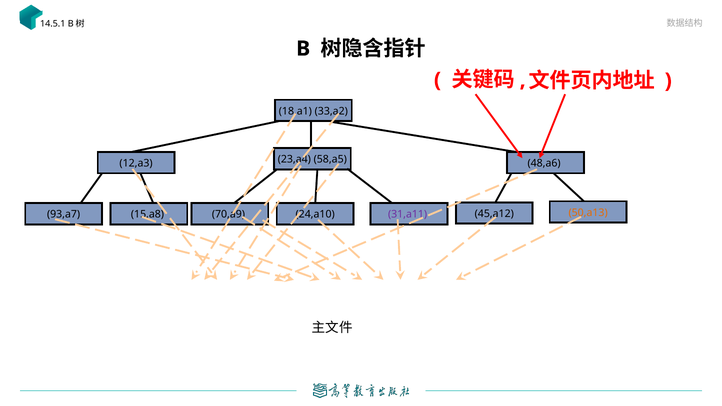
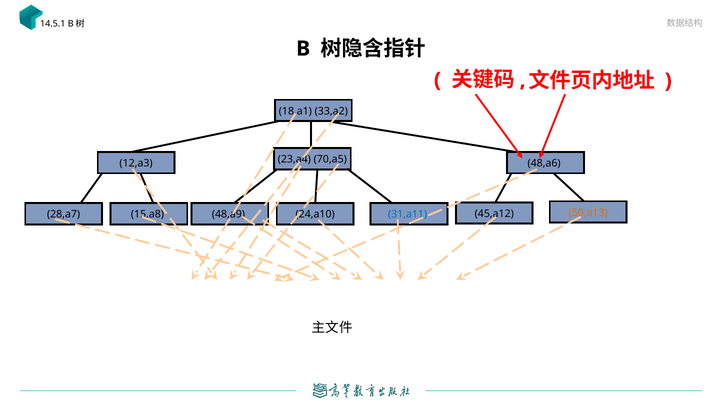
58,a5: 58,a5 -> 70,a5 (330, 159)
93,a7: 93,a7 -> 28,a7 (64, 215)
70,a9: 70,a9 -> 48,a9 (228, 215)
31,a11 colour: purple -> blue (408, 215)
